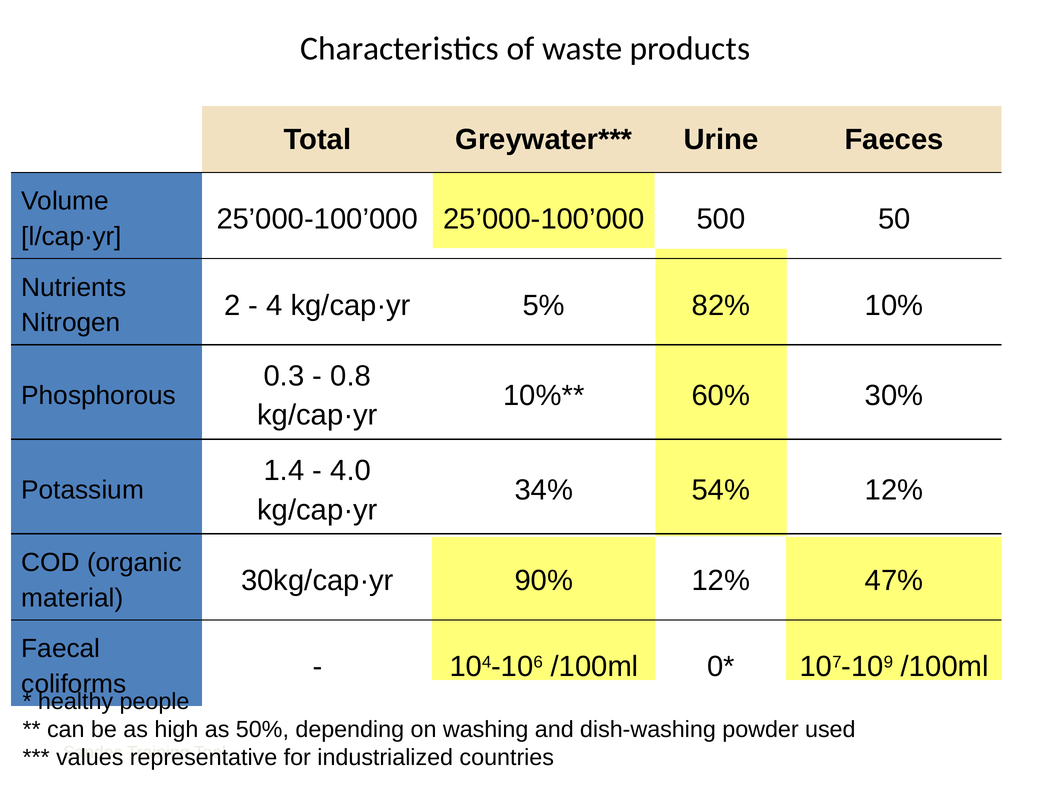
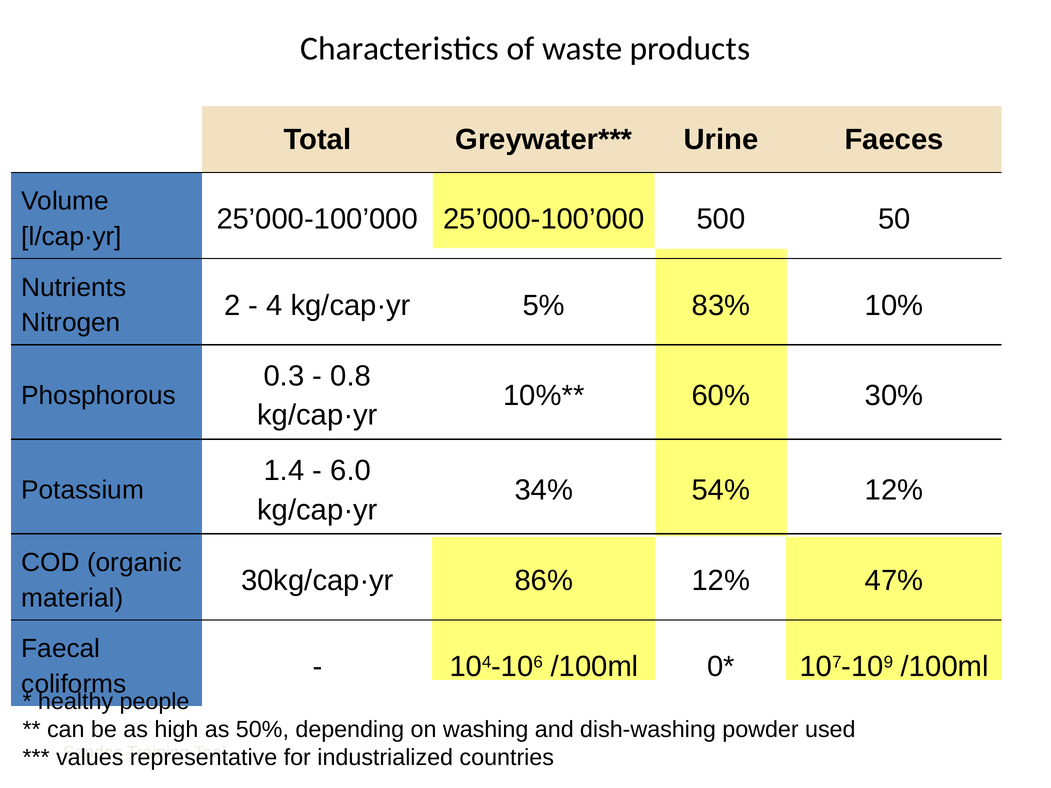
82%: 82% -> 83% (721, 306)
4.0: 4.0 -> 6.0 (351, 471)
90%: 90% -> 86% (544, 581)
